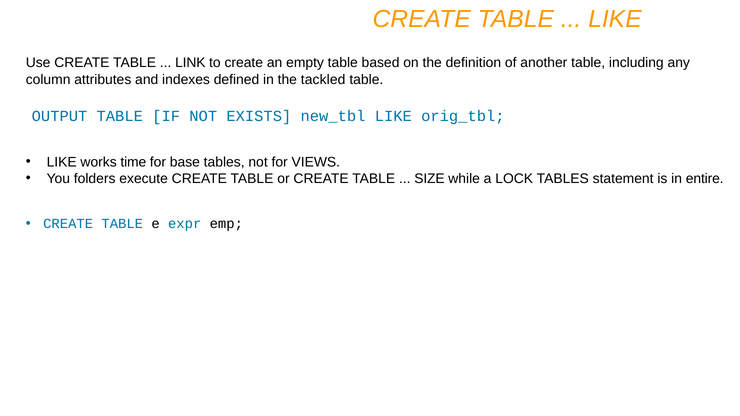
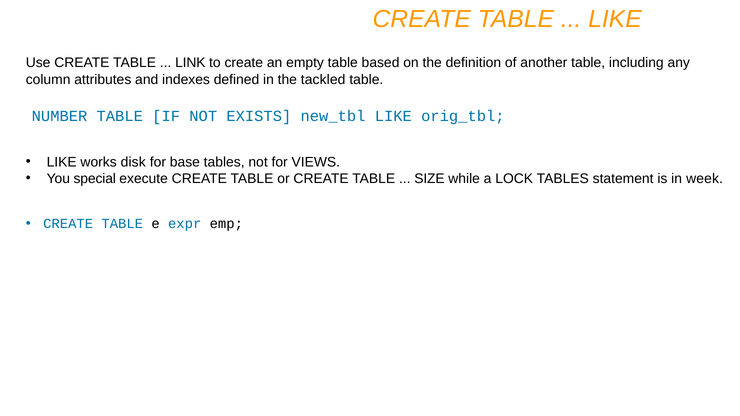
OUTPUT: OUTPUT -> NUMBER (60, 116)
time: time -> disk (133, 162)
folders: folders -> special (95, 179)
entire: entire -> week (705, 179)
